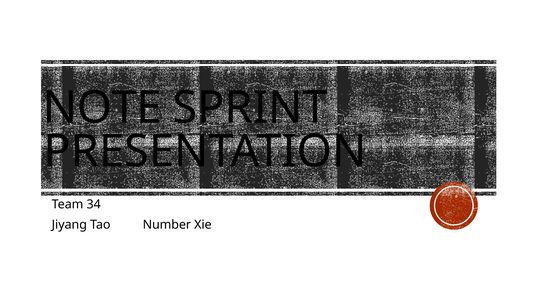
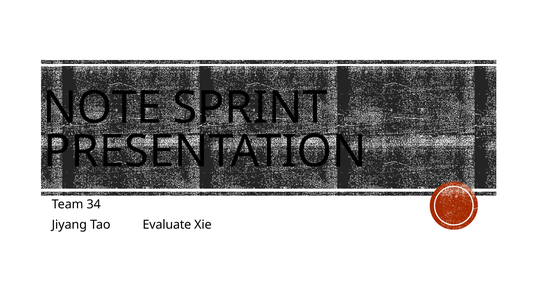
Number: Number -> Evaluate (167, 224)
